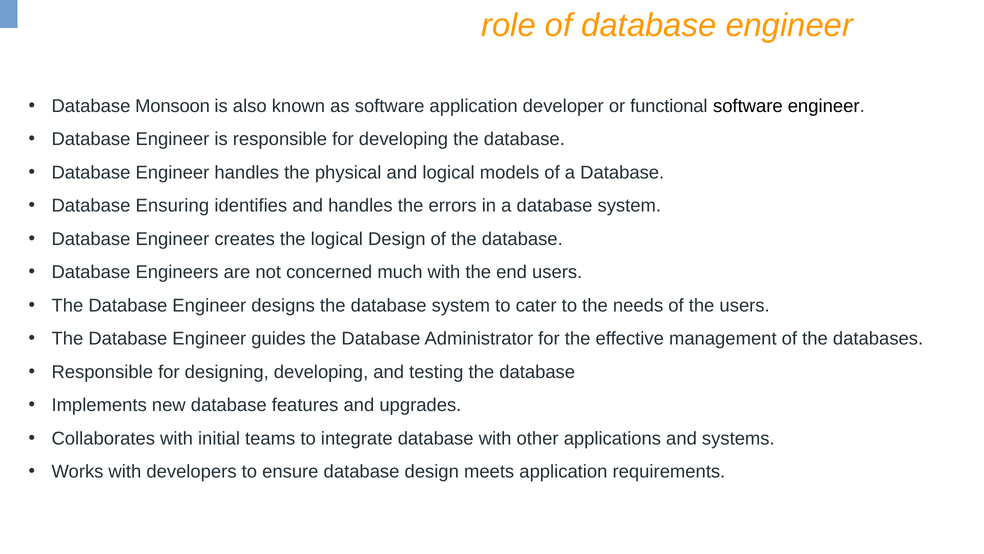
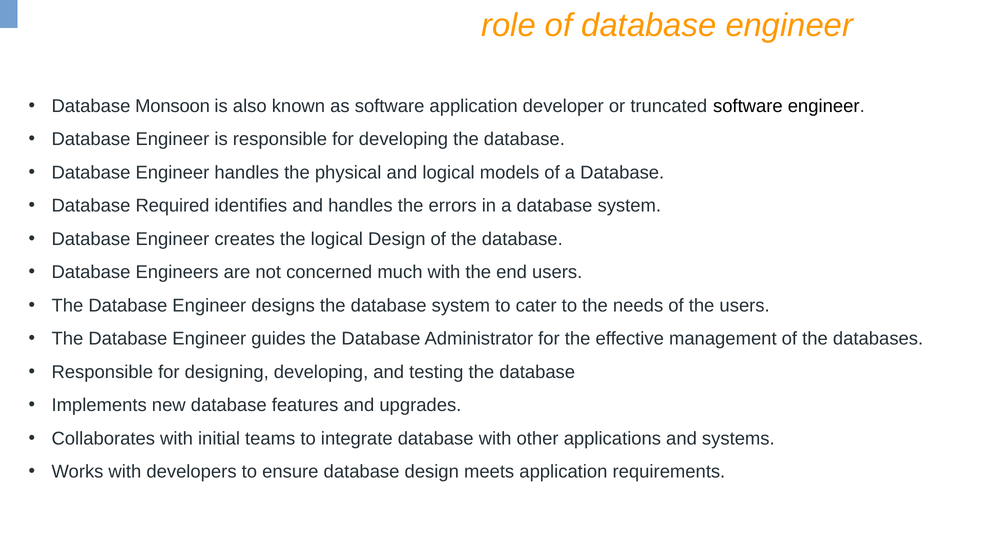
functional: functional -> truncated (669, 106)
Ensuring: Ensuring -> Required (172, 206)
